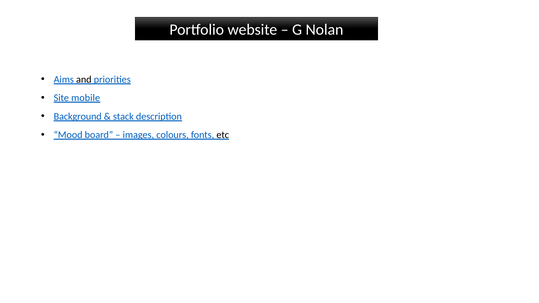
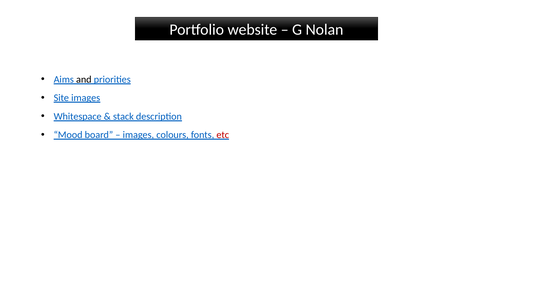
Site mobile: mobile -> images (86, 98)
Background: Background -> Whitespace (78, 116)
etc colour: black -> red (223, 135)
